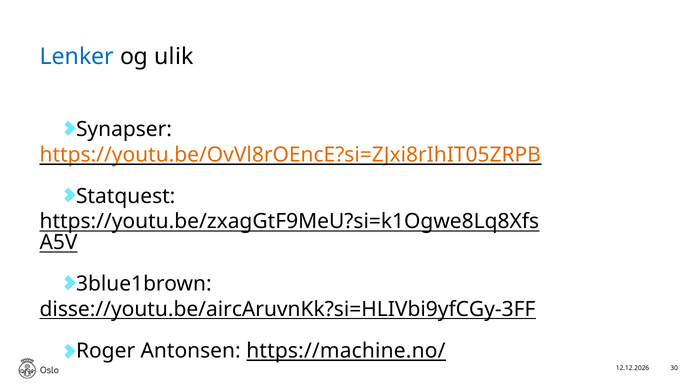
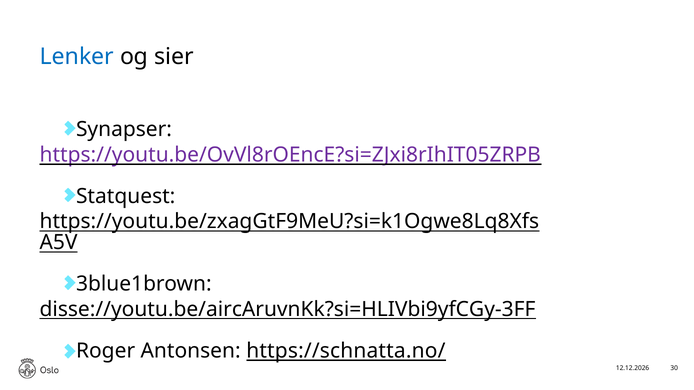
ulik: ulik -> sier (174, 56)
https://youtu.be/OvVl8rOEncE?si=ZJxi8rIhIT05ZRPB colour: orange -> purple (290, 155)
https://machine.no/: https://machine.no/ -> https://schnatta.no/ (346, 351)
